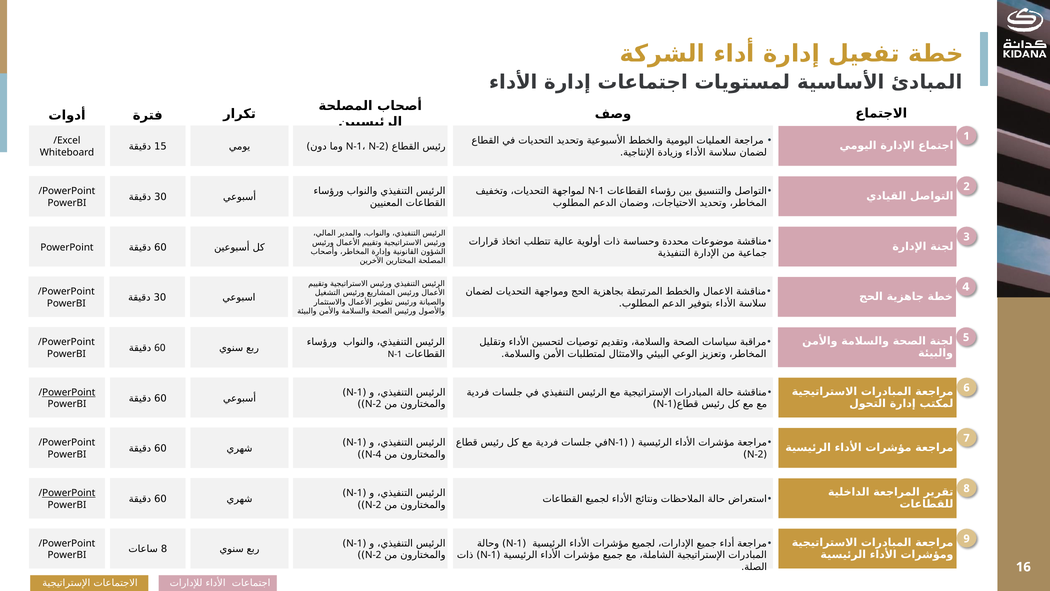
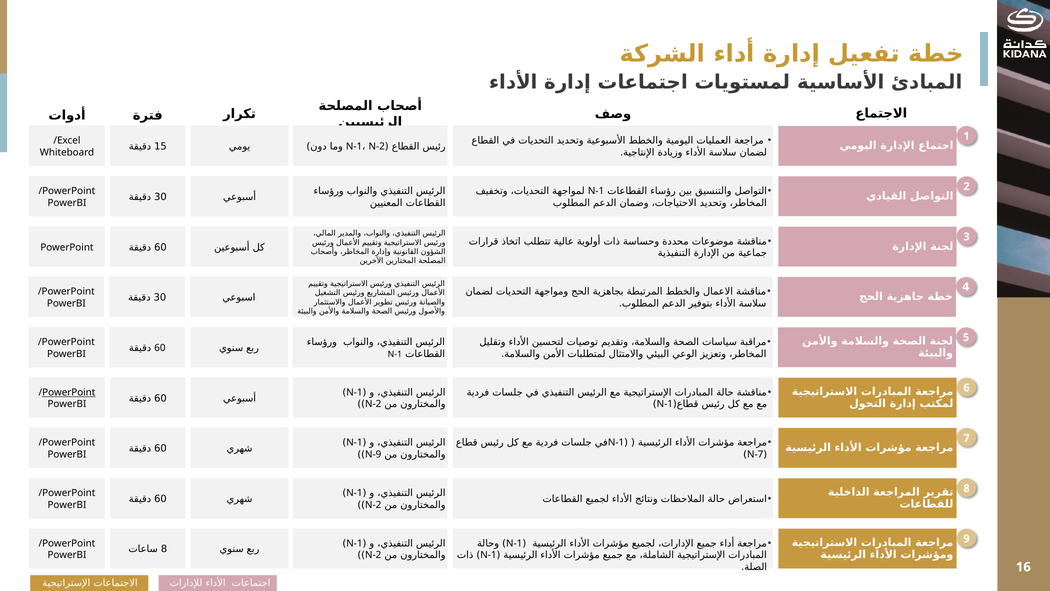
N-4: N-4 -> N-9 (373, 454)
N-2: N-2 -> N-7 (755, 454)
PowerPoint underline: present -> none (69, 493)
